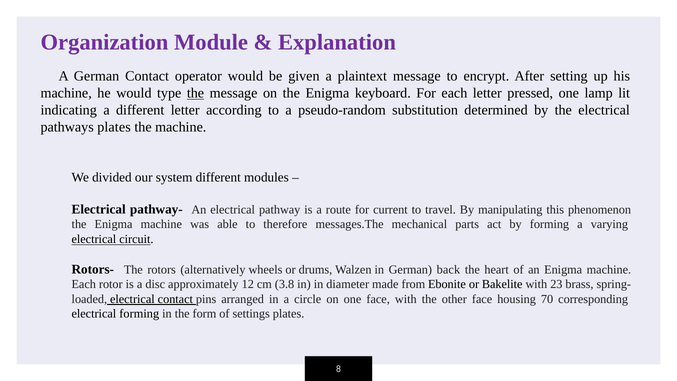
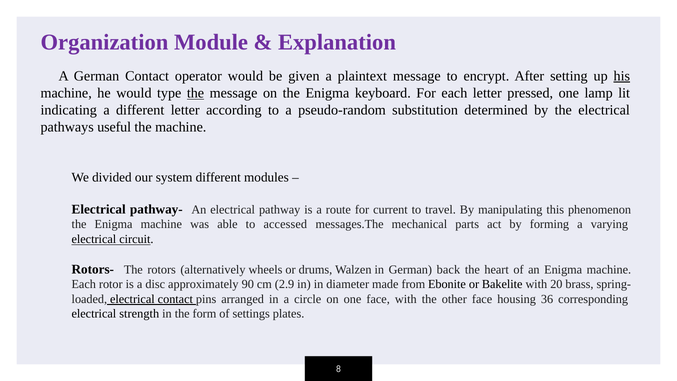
his underline: none -> present (622, 76)
pathways plates: plates -> useful (114, 127)
therefore: therefore -> accessed (285, 224)
12: 12 -> 90 (248, 284)
3.8: 3.8 -> 2.9 (285, 284)
23: 23 -> 20 (556, 284)
70: 70 -> 36 (547, 299)
electrical forming: forming -> strength (139, 314)
